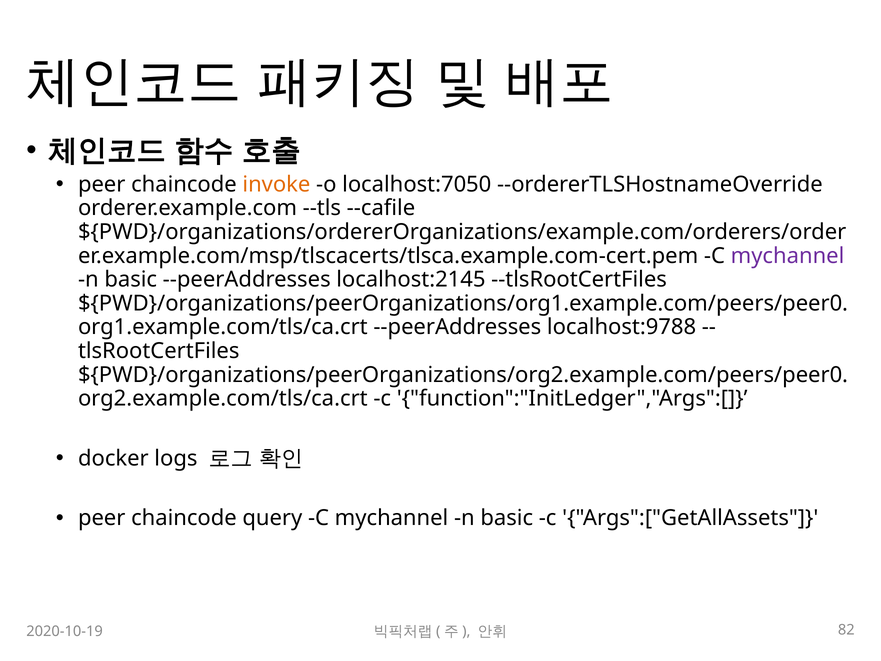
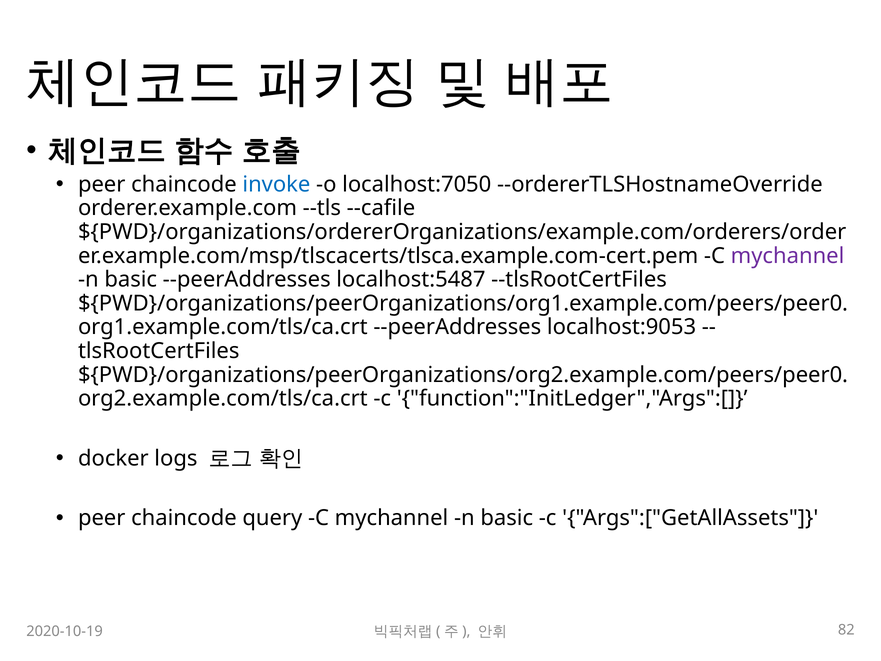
invoke colour: orange -> blue (276, 184)
localhost:2145: localhost:2145 -> localhost:5487 (411, 280)
localhost:9788: localhost:9788 -> localhost:9053 (622, 327)
